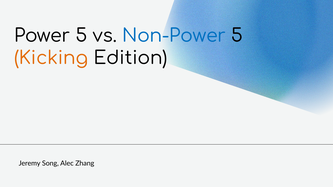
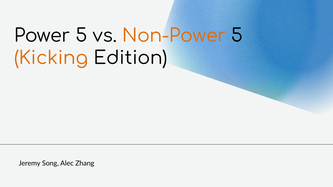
Non-Power colour: blue -> orange (174, 36)
